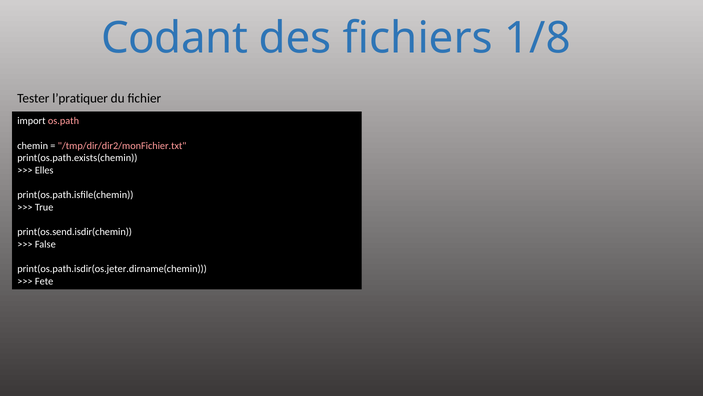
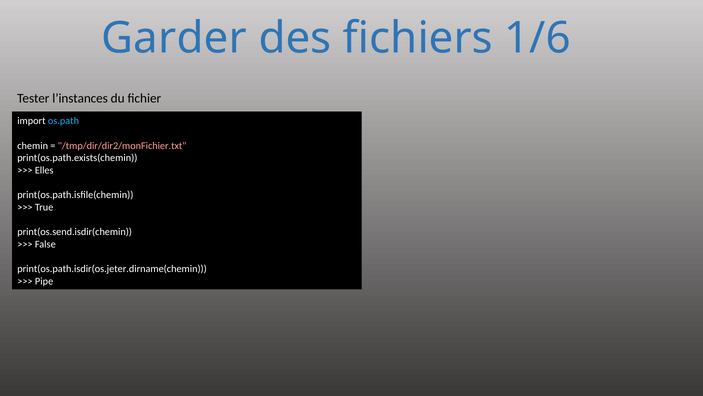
Codant: Codant -> Garder (174, 38)
1/8: 1/8 -> 1/6 (538, 38)
l’pratiquer: l’pratiquer -> l’instances (80, 98)
os.path colour: pink -> light blue (63, 121)
Fete: Fete -> Pipe (44, 281)
